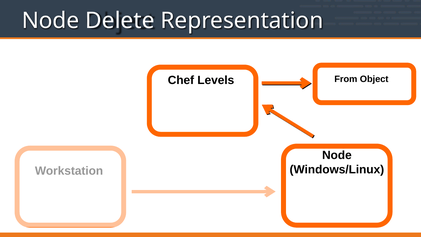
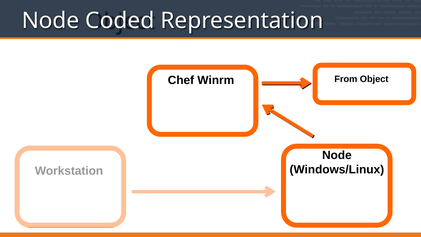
Delete: Delete -> Coded (120, 21)
Levels: Levels -> Winrm (216, 80)
